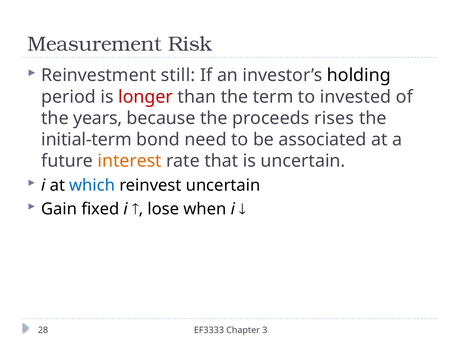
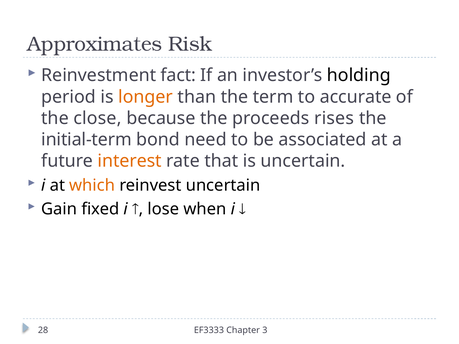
Measurement: Measurement -> Approximates (95, 44)
still: still -> fact (178, 75)
longer colour: red -> orange (146, 97)
invested: invested -> accurate (356, 97)
years: years -> close (97, 118)
which colour: blue -> orange (92, 186)
